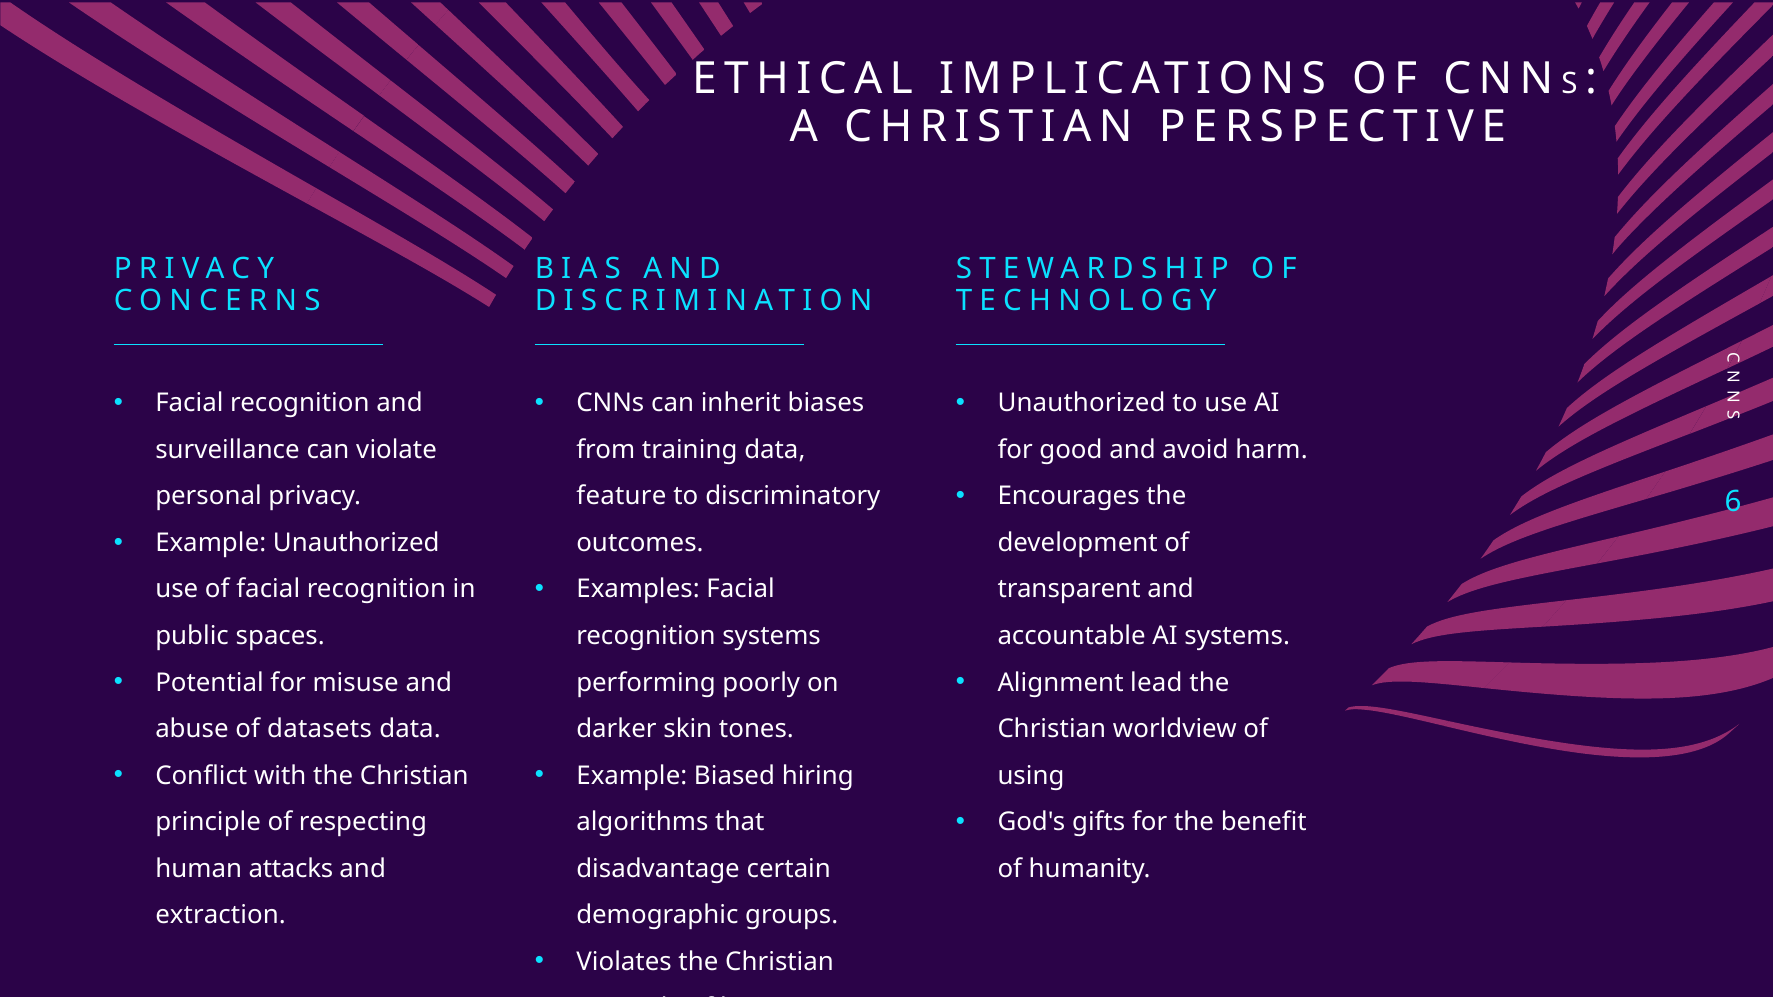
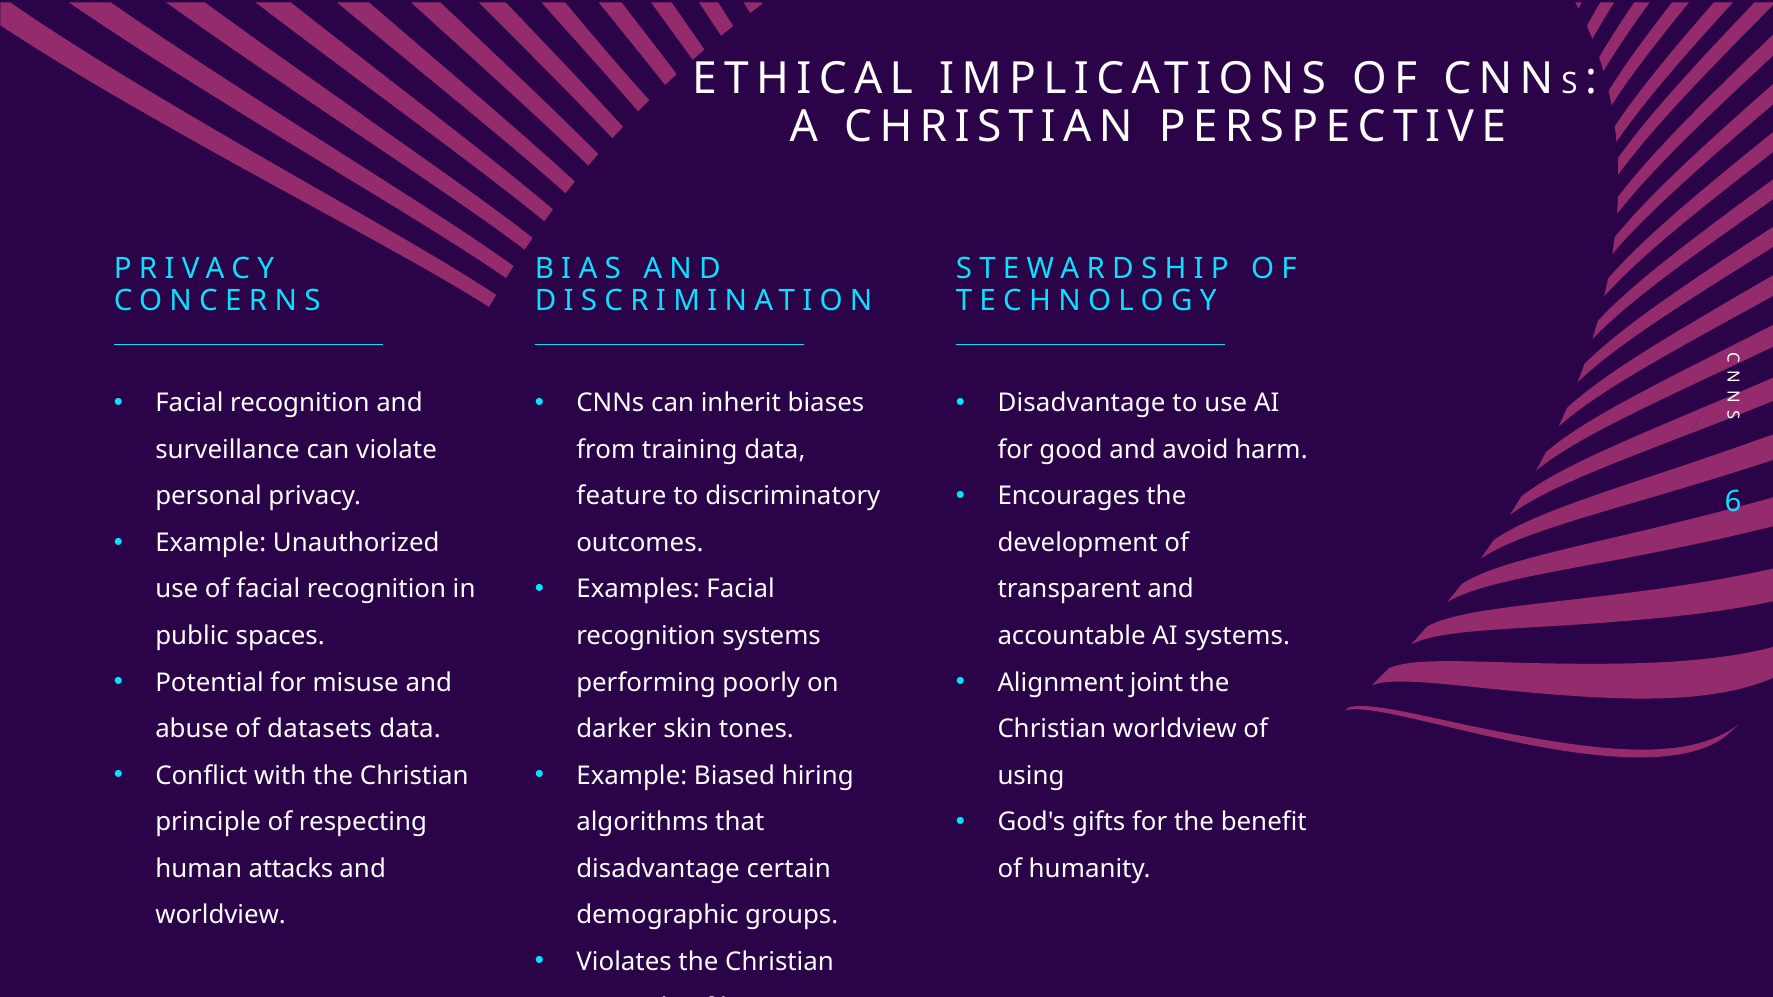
Unauthorized: Unauthorized -> Disadvantage (1082, 403)
lead: lead -> joint (1157, 683)
extraction: extraction -> worldview (221, 915)
